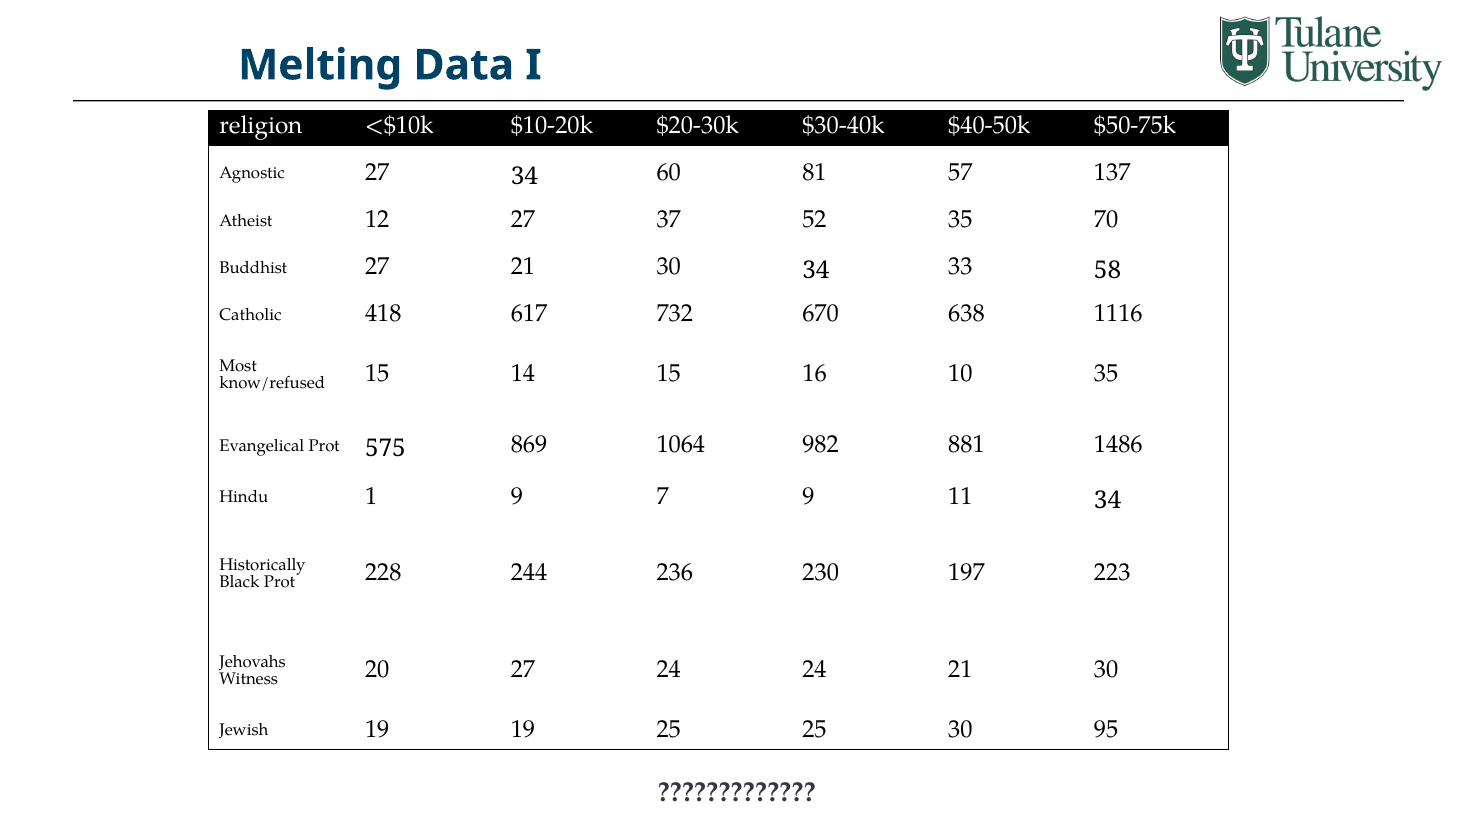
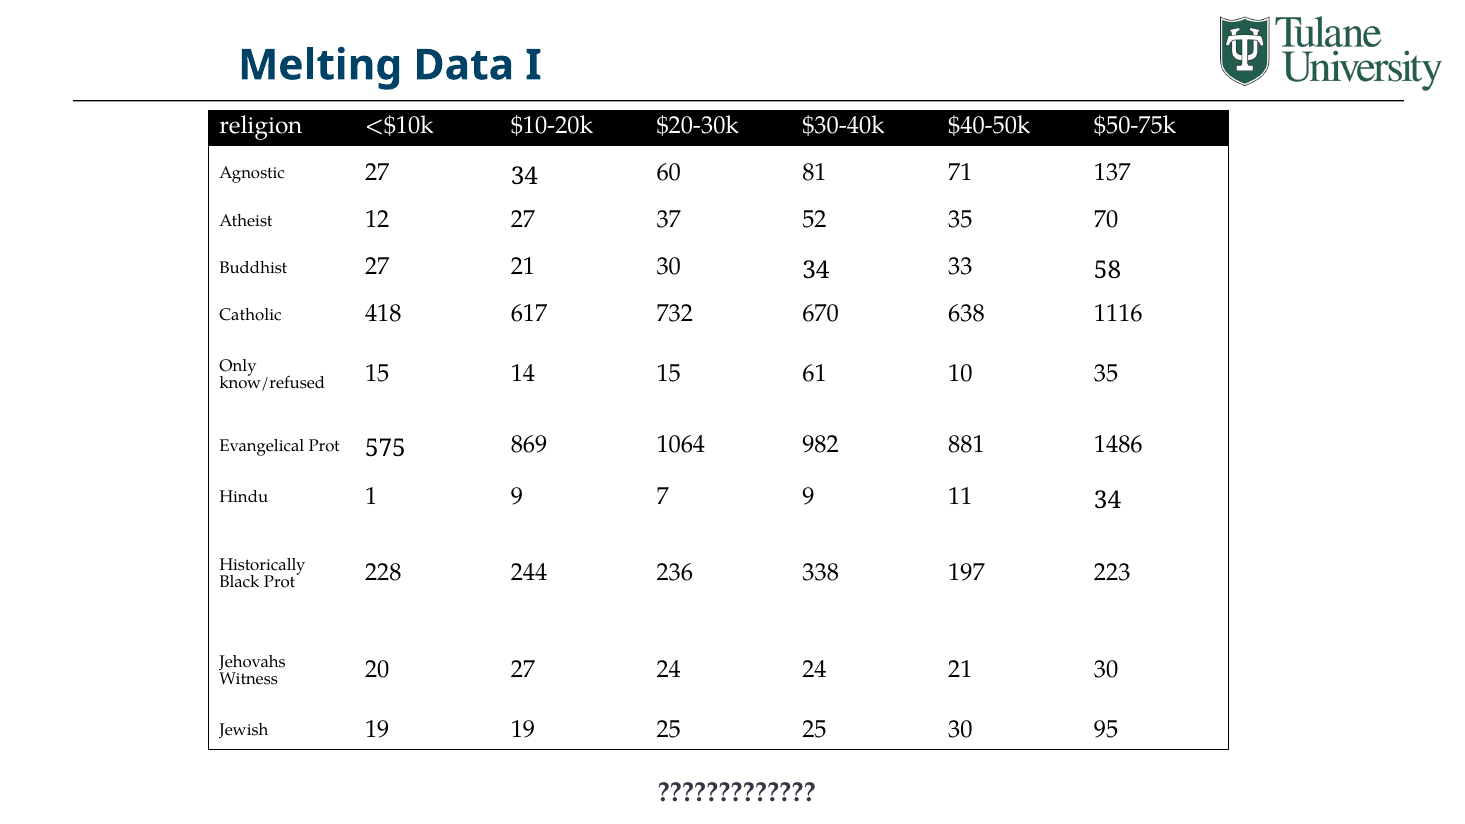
57: 57 -> 71 (960, 173)
Most: Most -> Only (238, 366)
16: 16 -> 61 (815, 374)
230: 230 -> 338 (821, 573)
